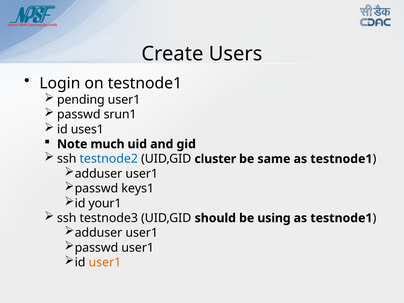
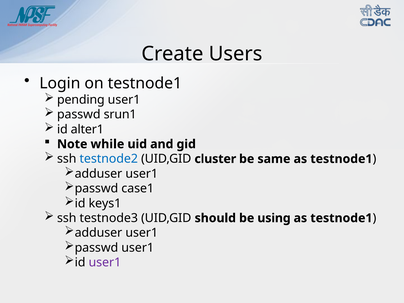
uses1: uses1 -> alter1 (87, 129)
much: much -> while (107, 144)
keys1: keys1 -> case1 (138, 189)
your1: your1 -> keys1 (105, 203)
user1 colour: orange -> purple (105, 262)
